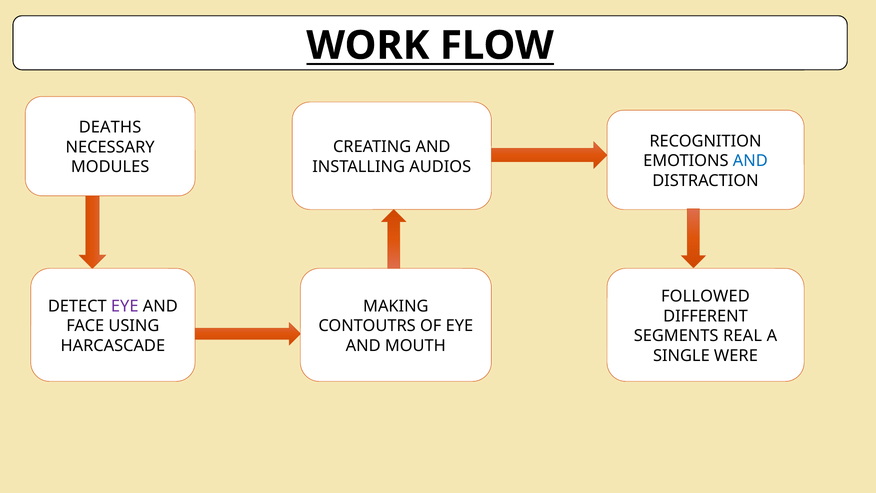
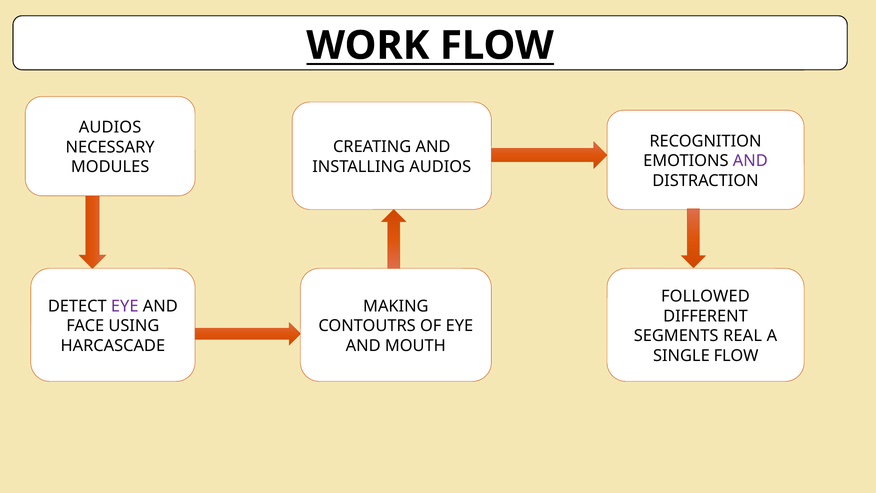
DEATHS: DEATHS -> AUDIOS (110, 128)
AND colour: blue -> purple (750, 161)
SINGLE WERE: WERE -> FLOW (736, 355)
